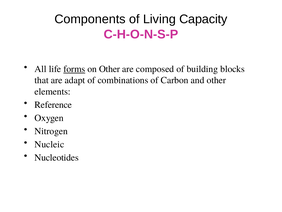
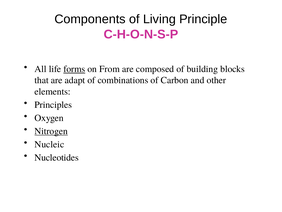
Capacity: Capacity -> Principle (203, 19)
on Other: Other -> From (110, 69)
Reference: Reference -> Principles (53, 105)
Nitrogen underline: none -> present (51, 131)
